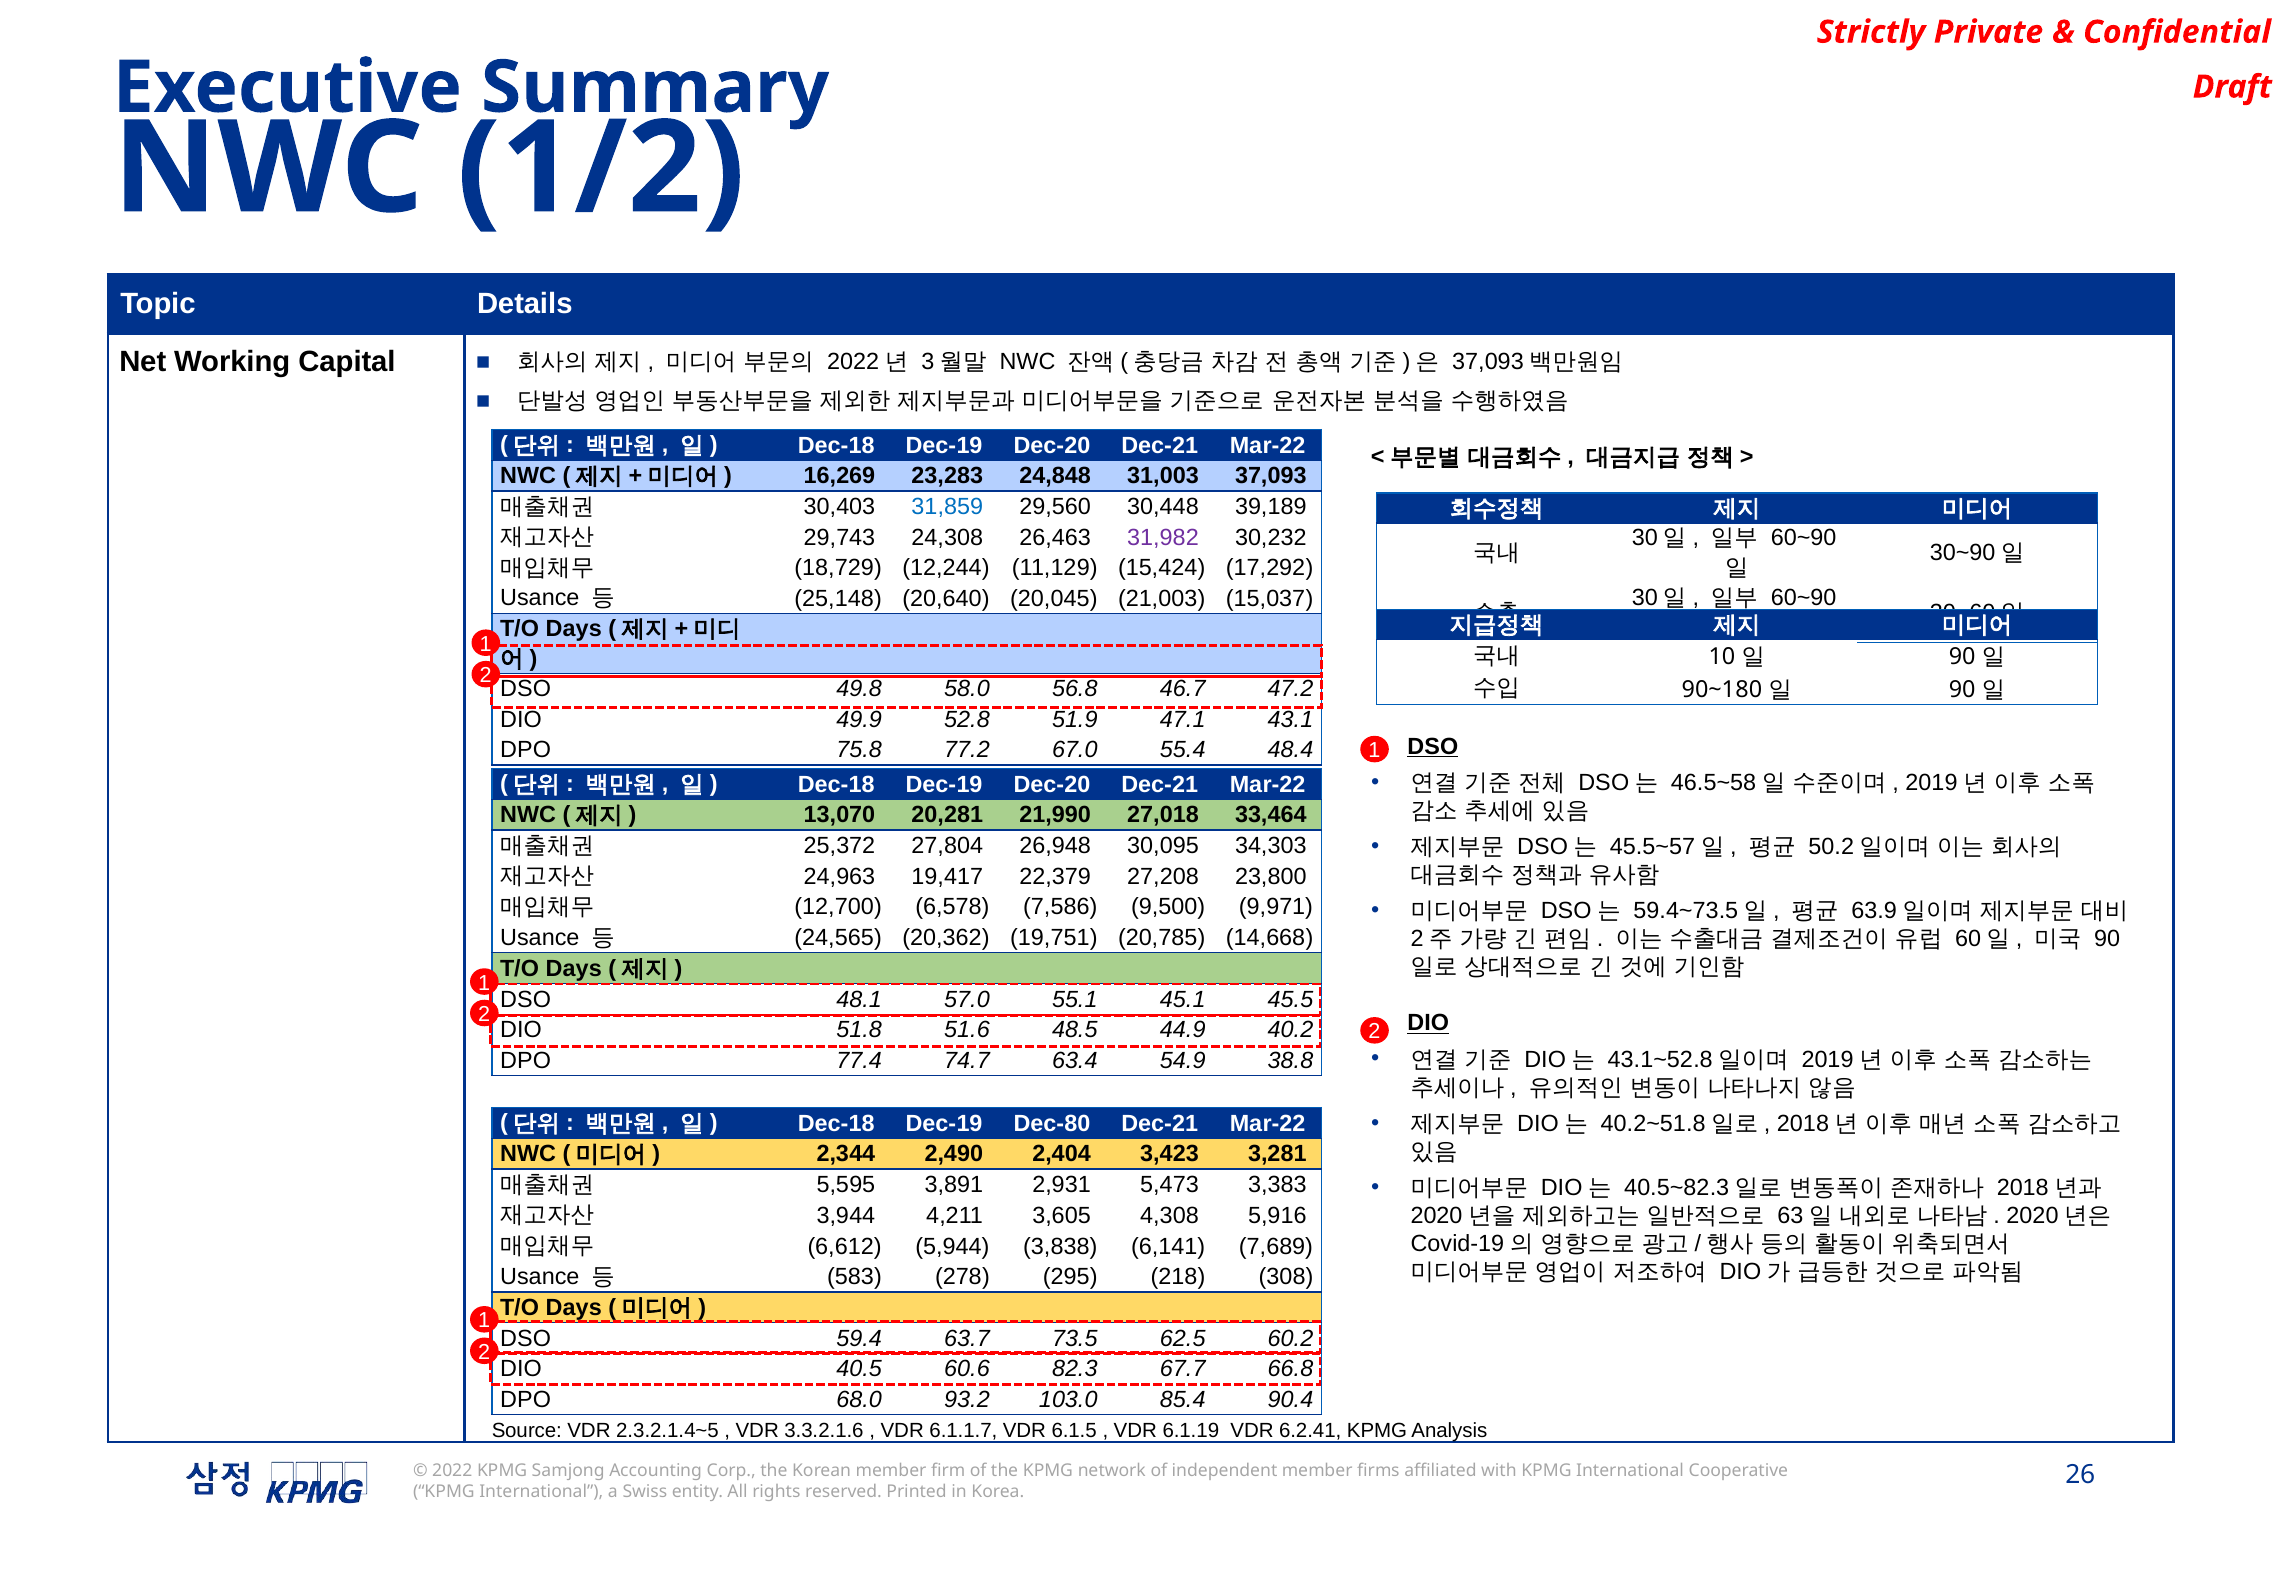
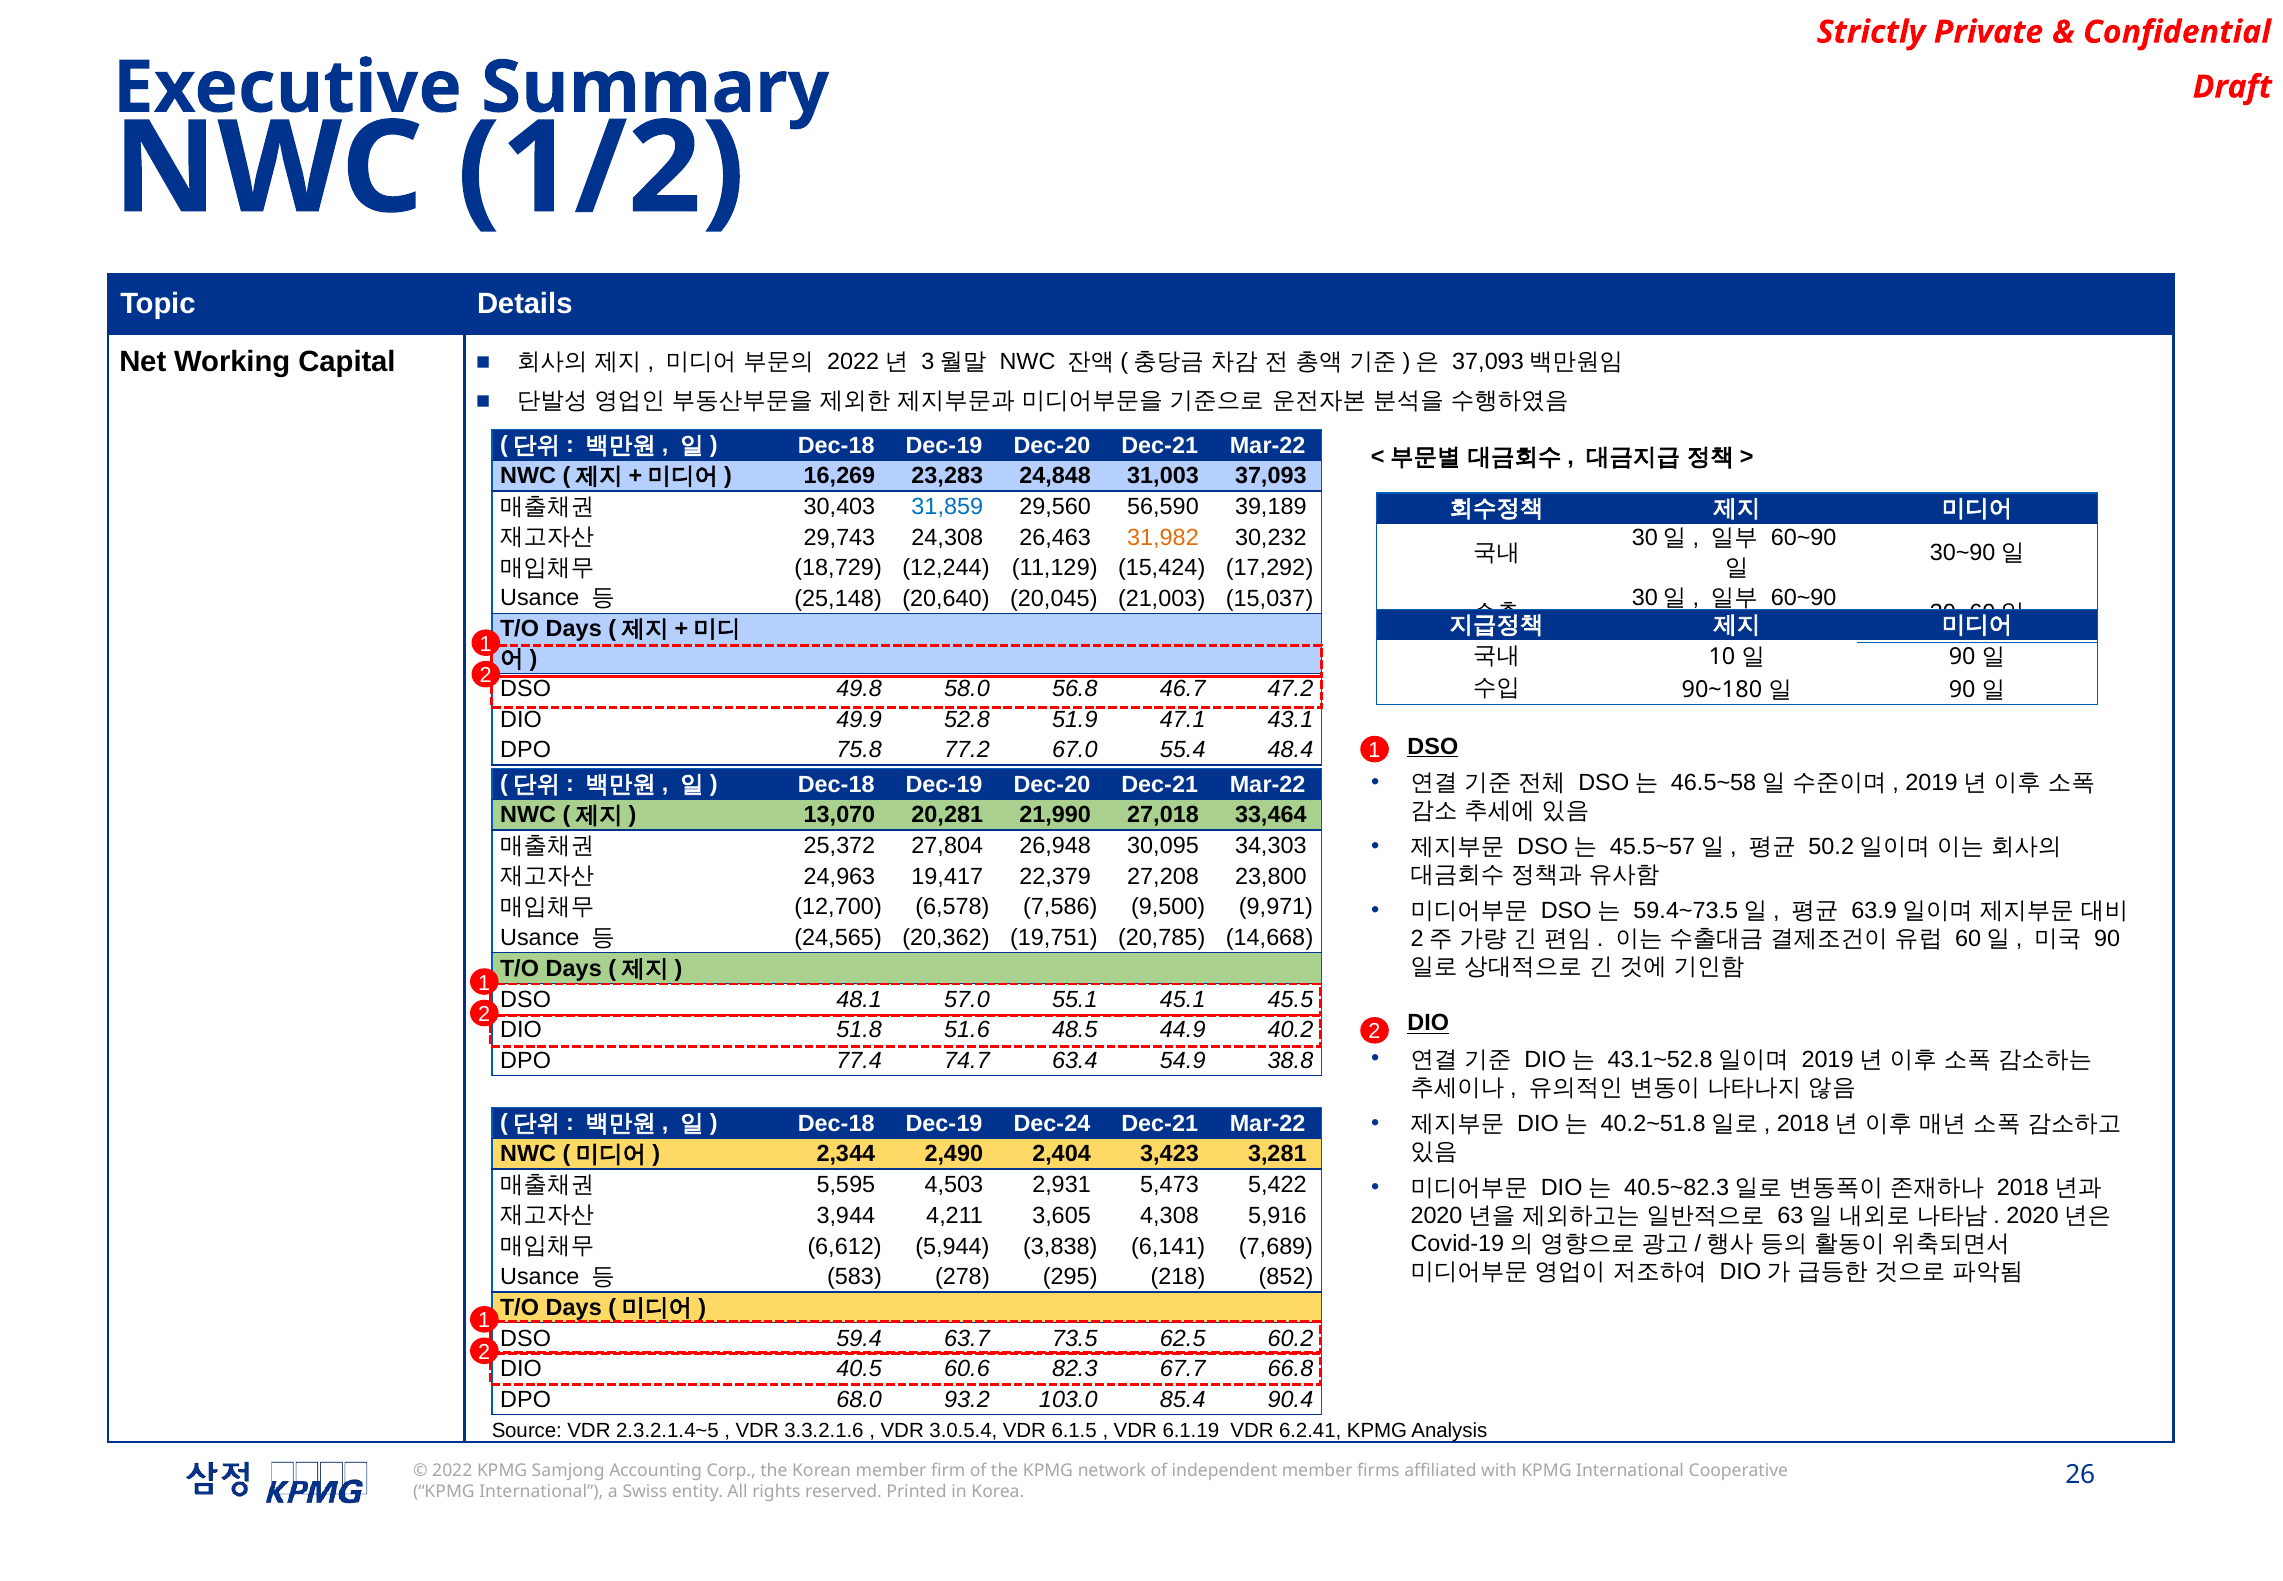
30,448: 30,448 -> 56,590 (1163, 507)
31,982 colour: purple -> orange (1163, 537)
Dec-80: Dec-80 -> Dec-24 (1052, 1123)
3,891: 3,891 -> 4,503 (954, 1185)
3,383: 3,383 -> 5,422 (1277, 1185)
308: 308 -> 852 (1286, 1277)
6.1.1.7: 6.1.1.7 -> 3.0.5.4 (963, 1430)
